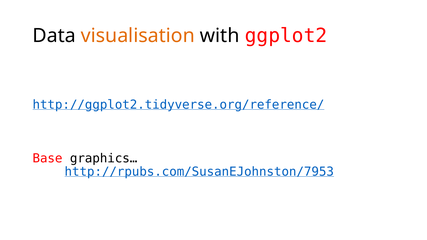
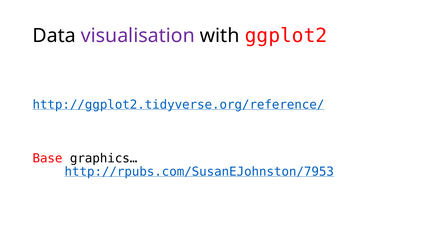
visualisation colour: orange -> purple (138, 36)
